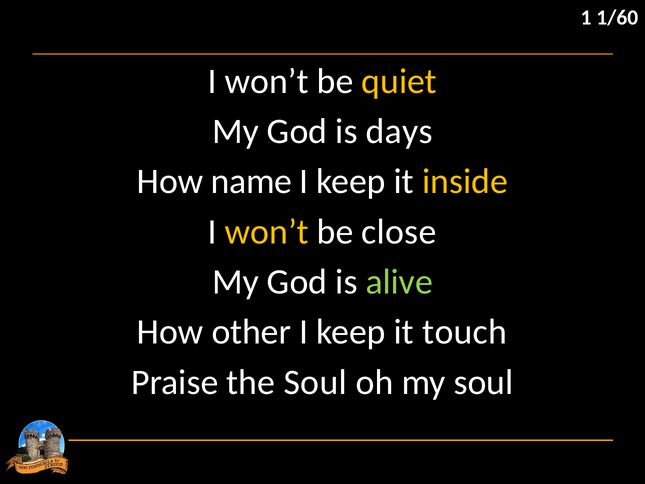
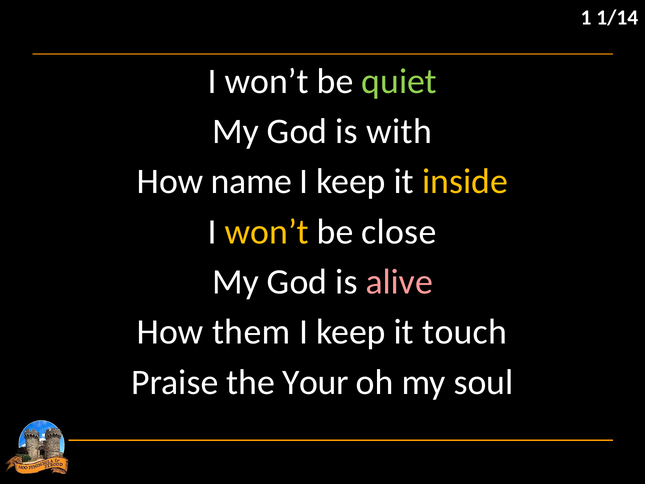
1/60: 1/60 -> 1/14 (617, 18)
quiet colour: yellow -> light green (399, 81)
days: days -> with (399, 131)
alive colour: light green -> pink (399, 282)
other: other -> them (251, 332)
the Soul: Soul -> Your (316, 382)
